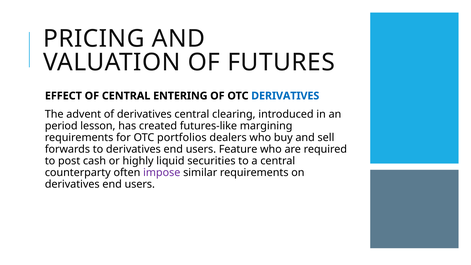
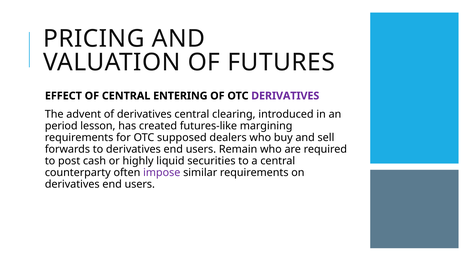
DERIVATIVES colour: blue -> purple (285, 96)
portfolios: portfolios -> supposed (182, 138)
Feature: Feature -> Remain (238, 149)
